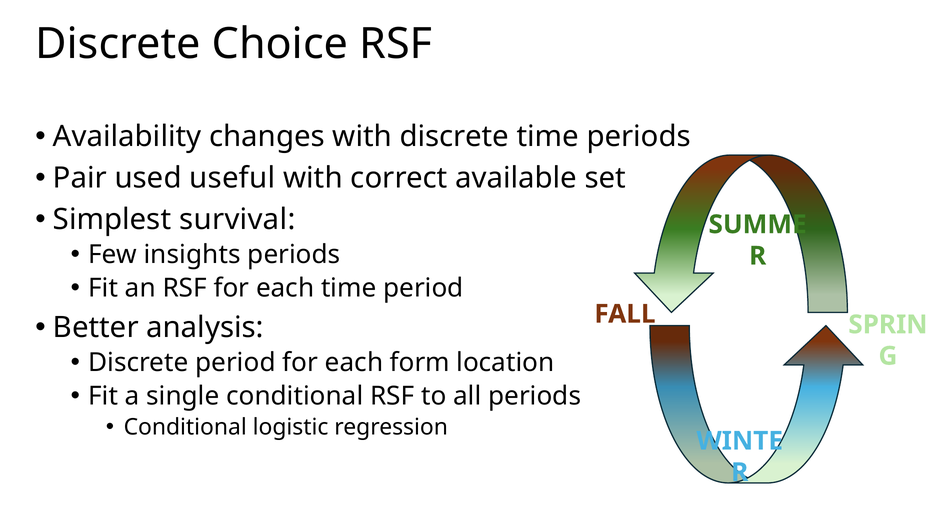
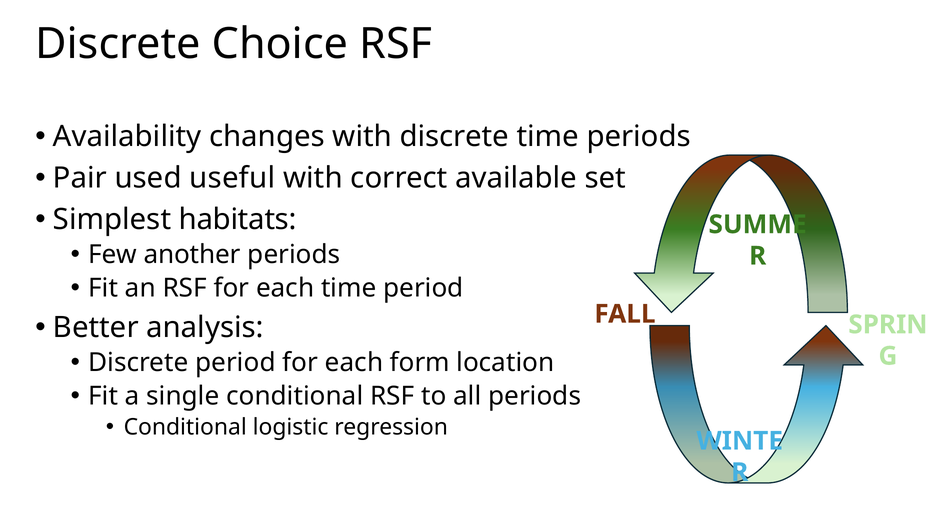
survival: survival -> habitats (238, 220)
insights: insights -> another (192, 255)
